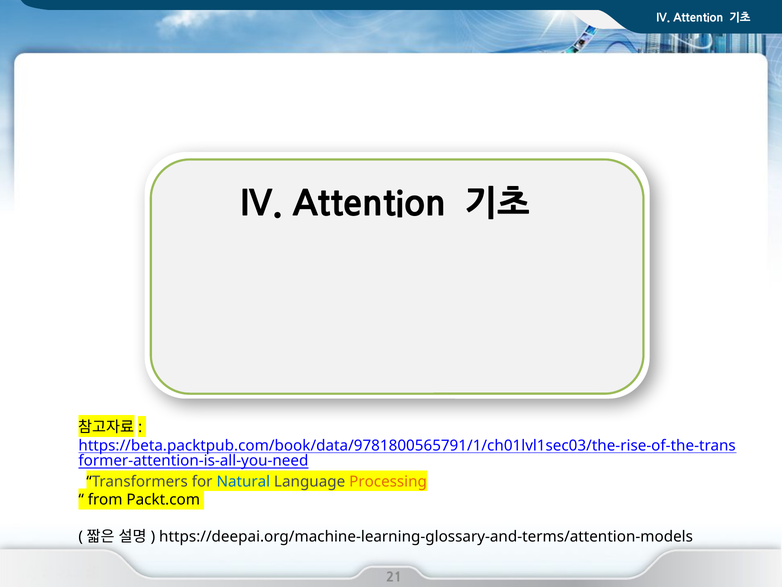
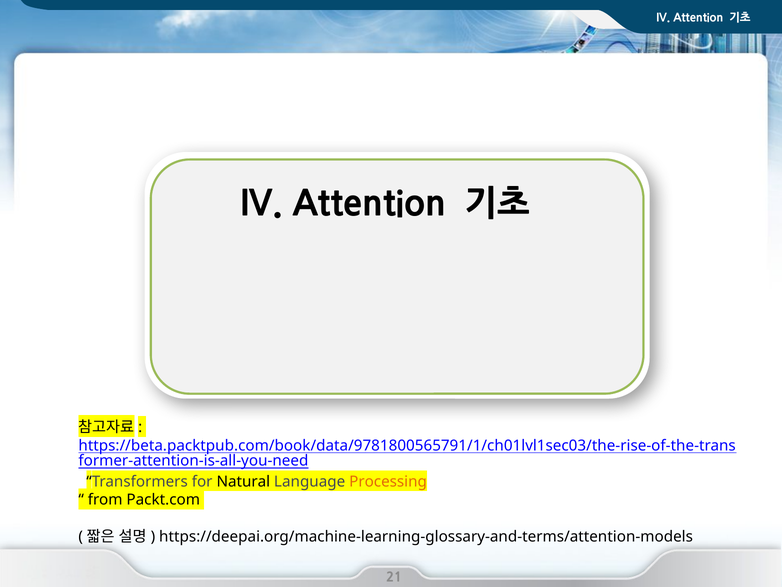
Natural colour: blue -> black (243, 481)
